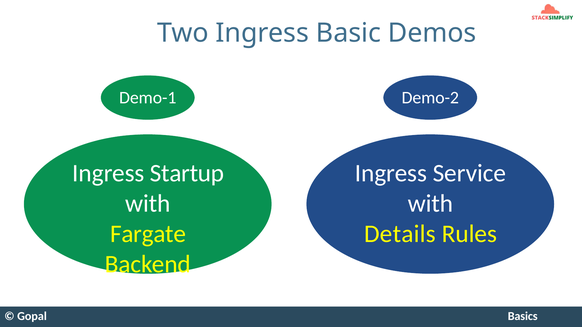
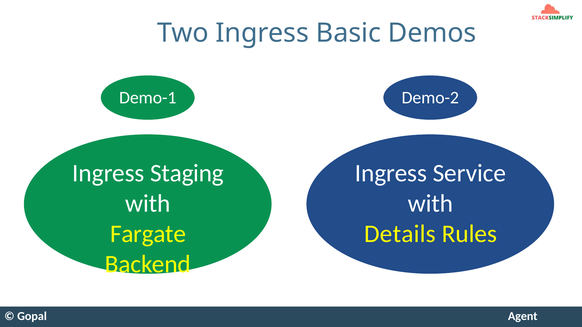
Startup: Startup -> Staging (187, 173)
Basics: Basics -> Agent (523, 317)
